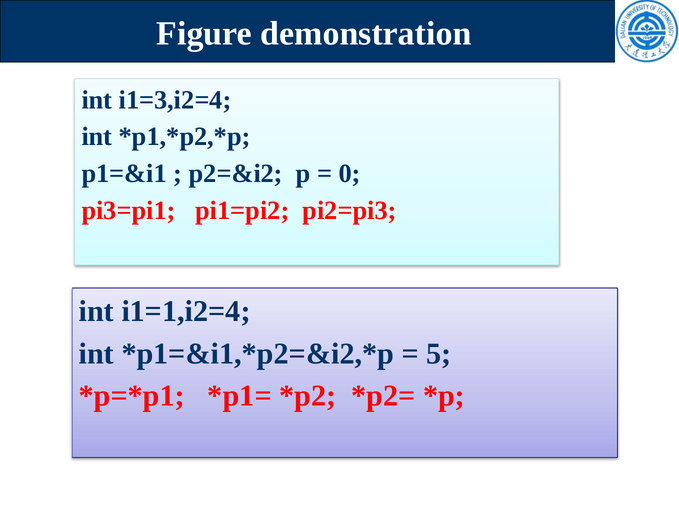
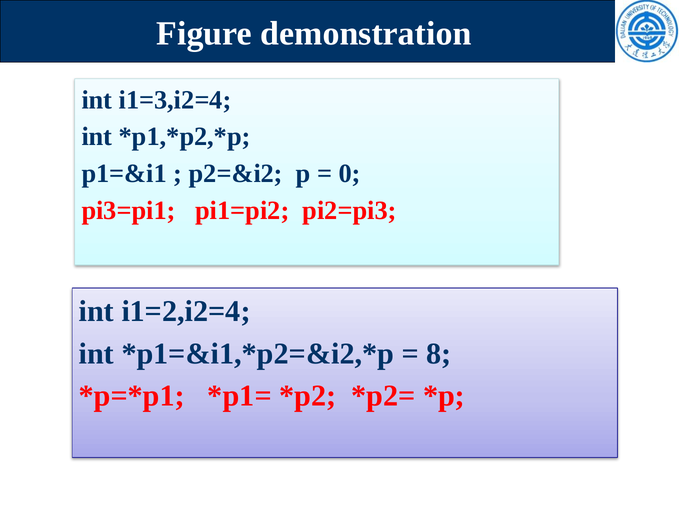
i1=1,i2=4: i1=1,i2=4 -> i1=2,i2=4 (186, 312)
5: 5 -> 8 (439, 354)
